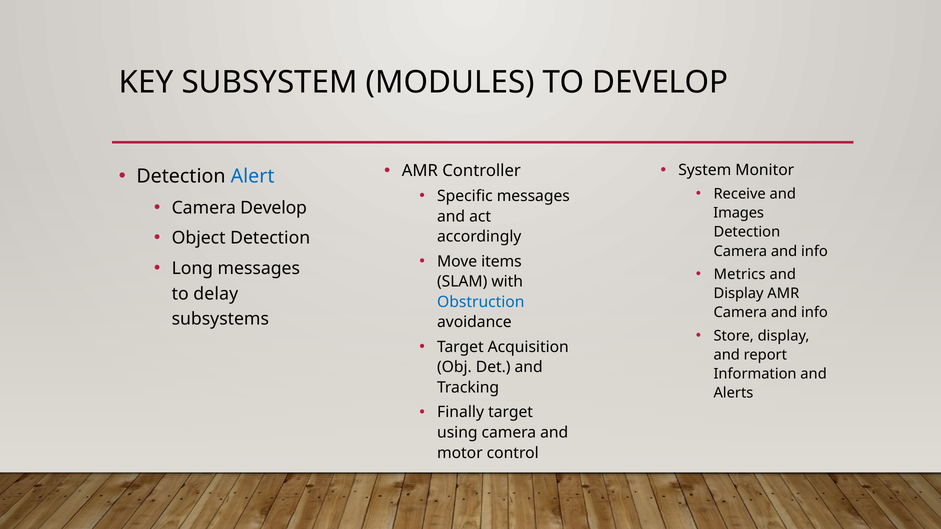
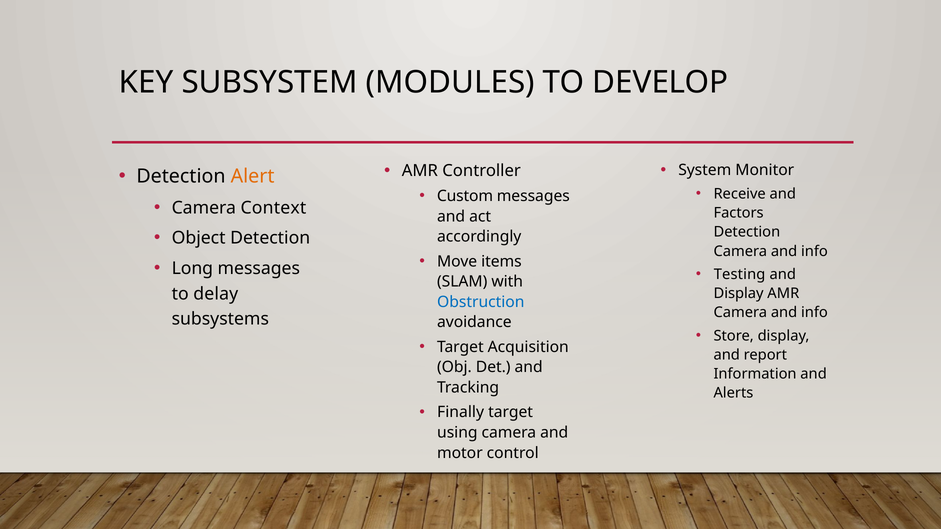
Alert colour: blue -> orange (253, 177)
Specific: Specific -> Custom (465, 196)
Camera Develop: Develop -> Context (273, 208)
Images: Images -> Factors (739, 213)
Metrics: Metrics -> Testing (740, 275)
